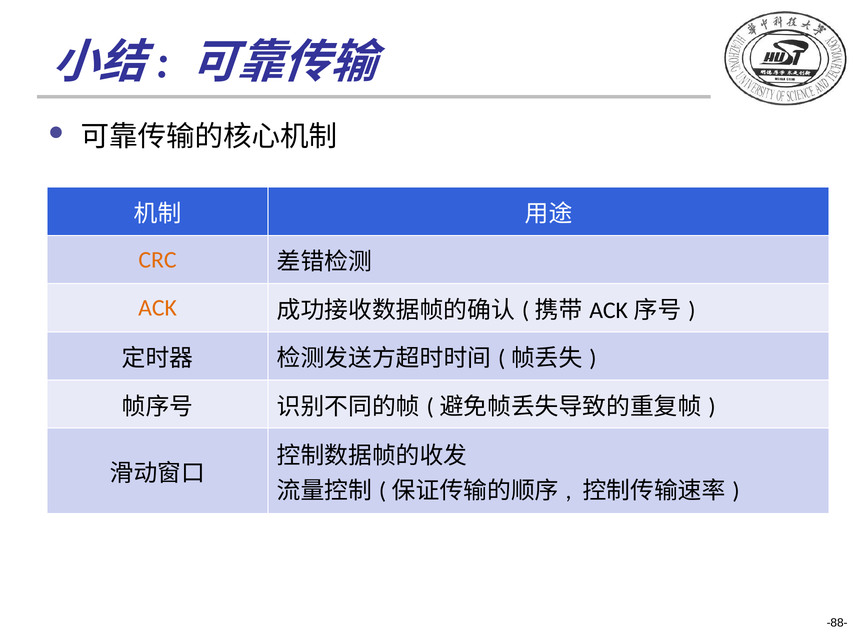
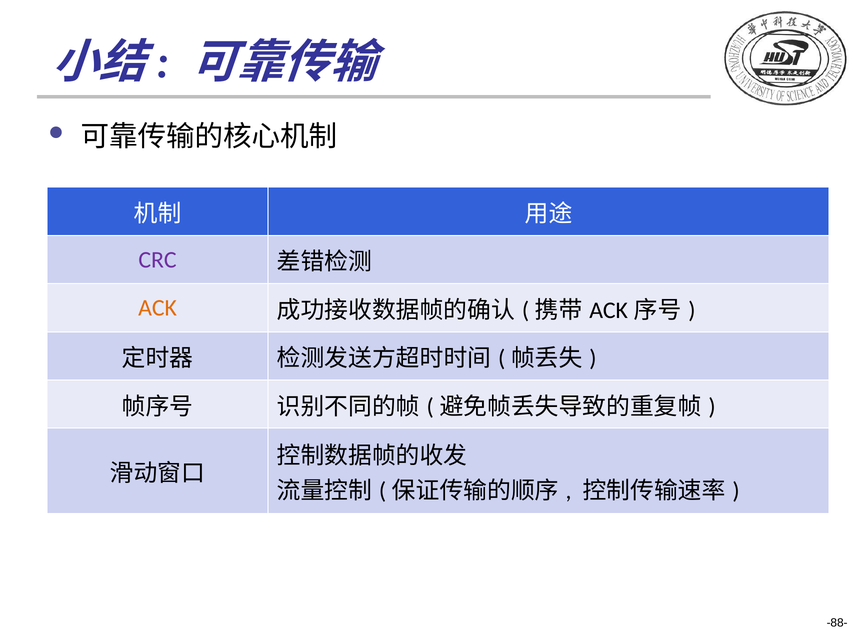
CRC colour: orange -> purple (158, 260)
